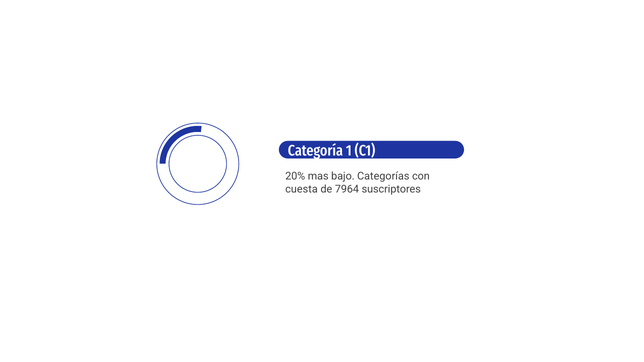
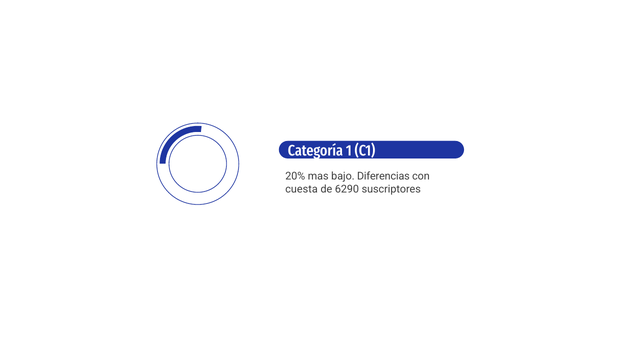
Categorías: Categorías -> Diferencias (383, 177)
7964: 7964 -> 6290 (347, 189)
